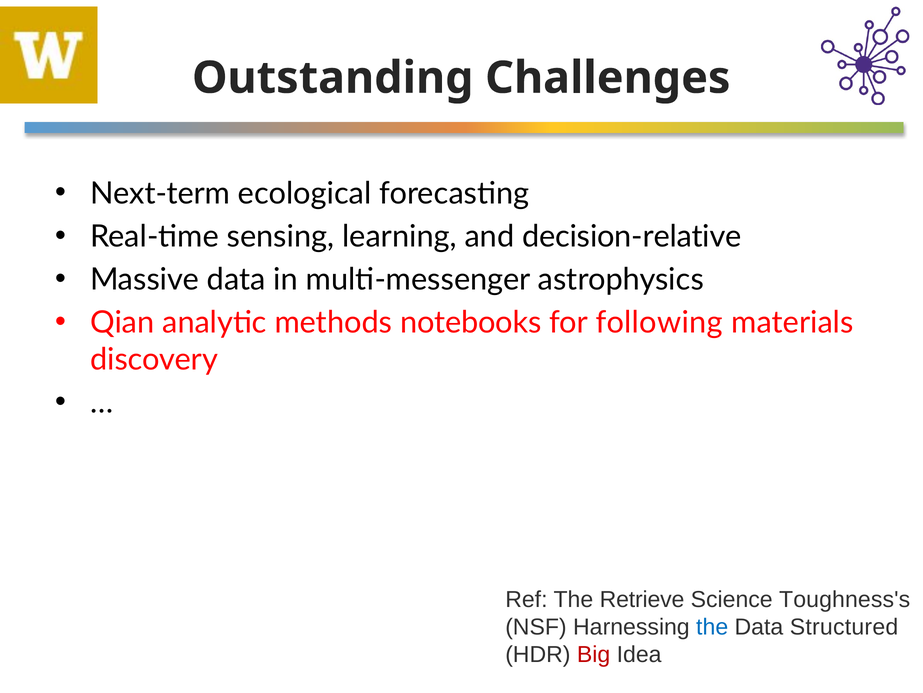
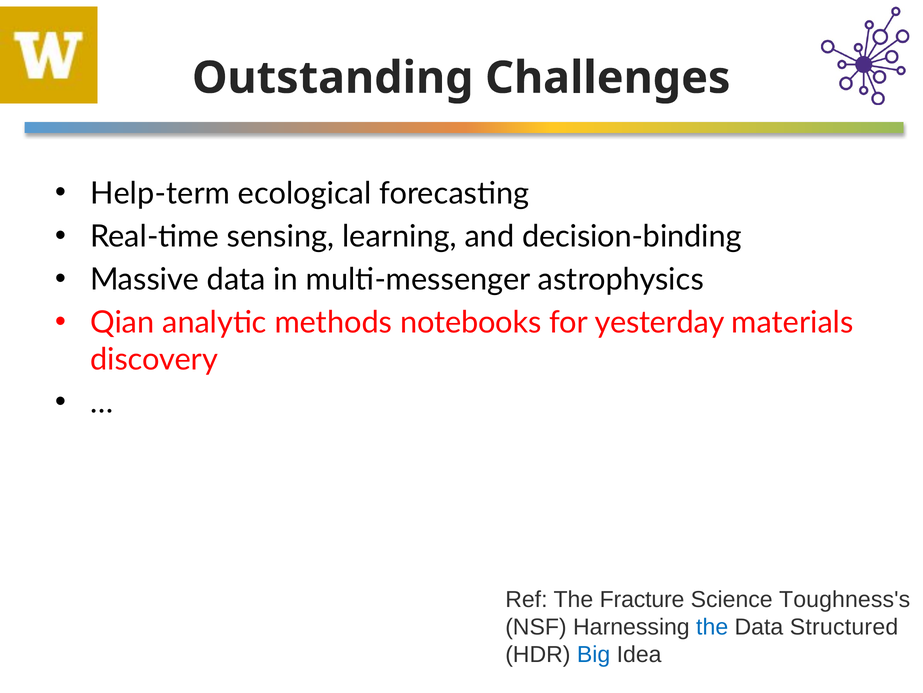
Next-term: Next-term -> Help-term (160, 193)
decision-relative: decision-relative -> decision-binding (632, 236)
following: following -> yesterday (660, 322)
Retrieve: Retrieve -> Fracture (642, 599)
Big colour: red -> blue (594, 654)
